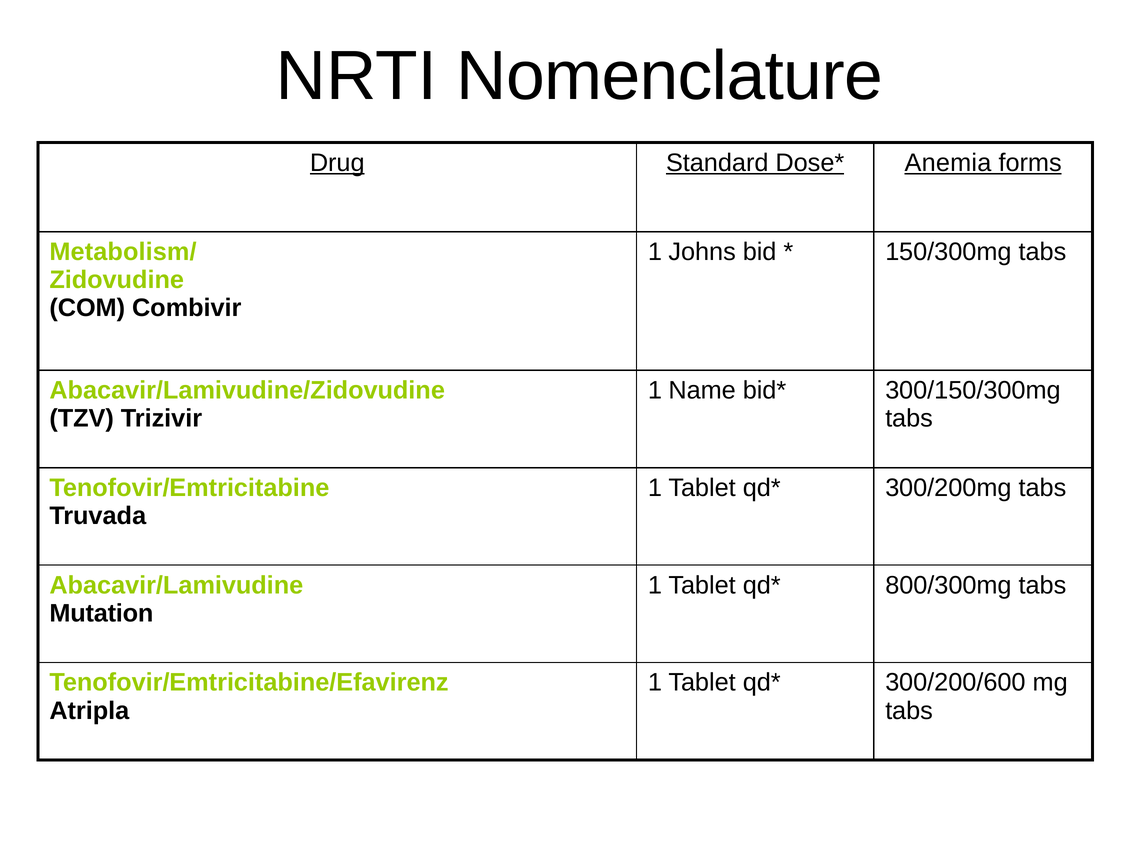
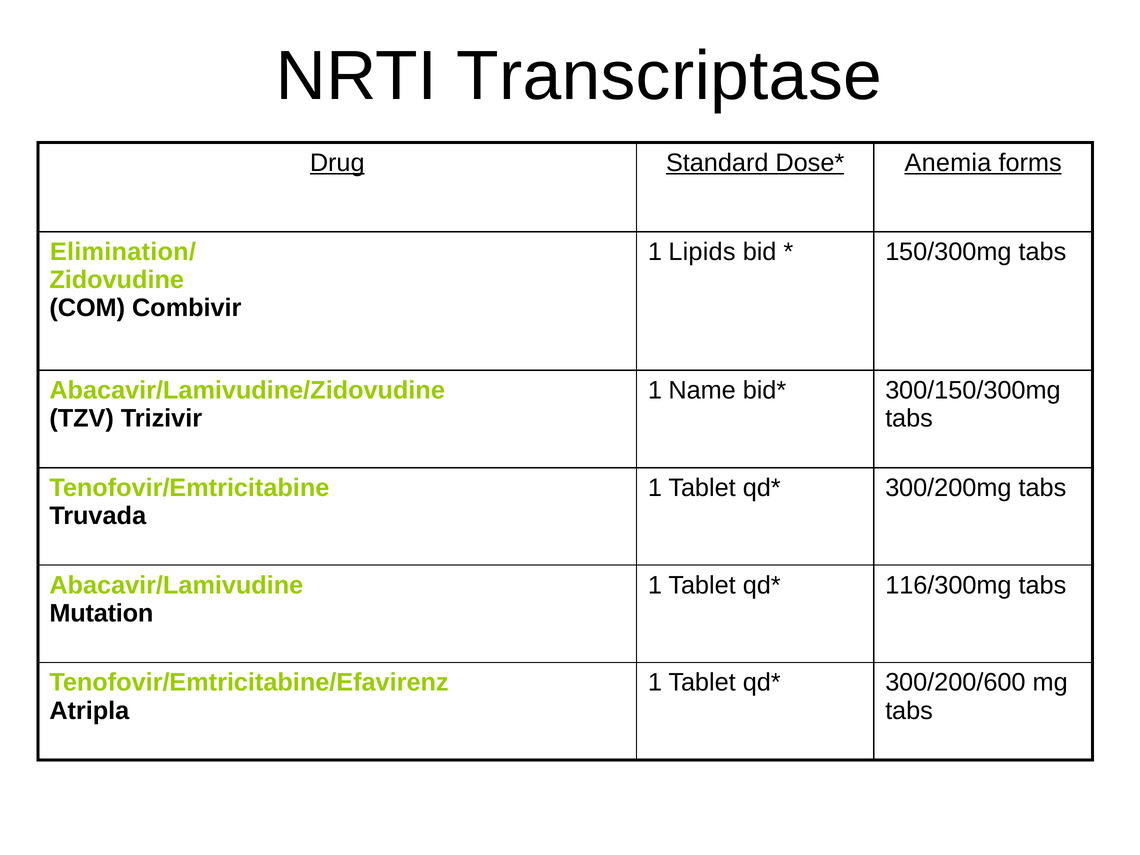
Nomenclature: Nomenclature -> Transcriptase (669, 76)
Metabolism/: Metabolism/ -> Elimination/ (123, 252)
Johns: Johns -> Lipids (702, 252)
800/300mg: 800/300mg -> 116/300mg (948, 585)
